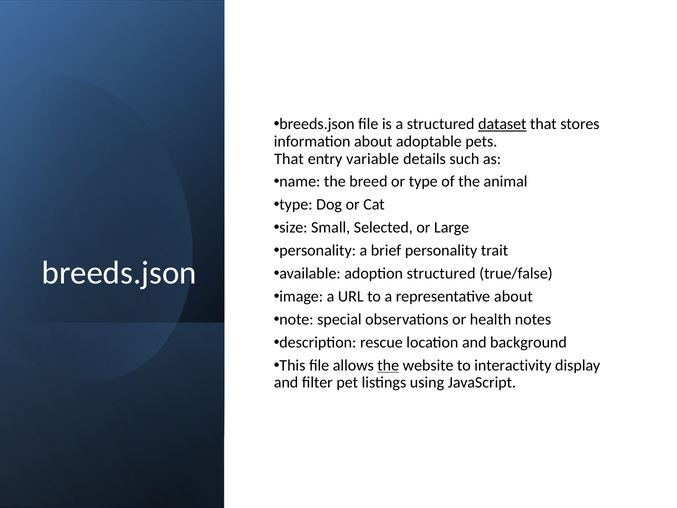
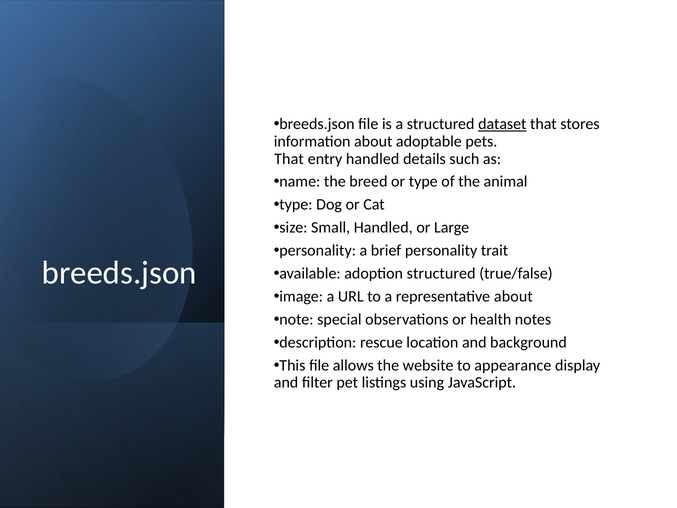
entry variable: variable -> handled (373, 159)
Small Selected: Selected -> Handled (383, 227)
the underline: present -> none (388, 365)
interactivity: interactivity -> appearance (513, 365)
